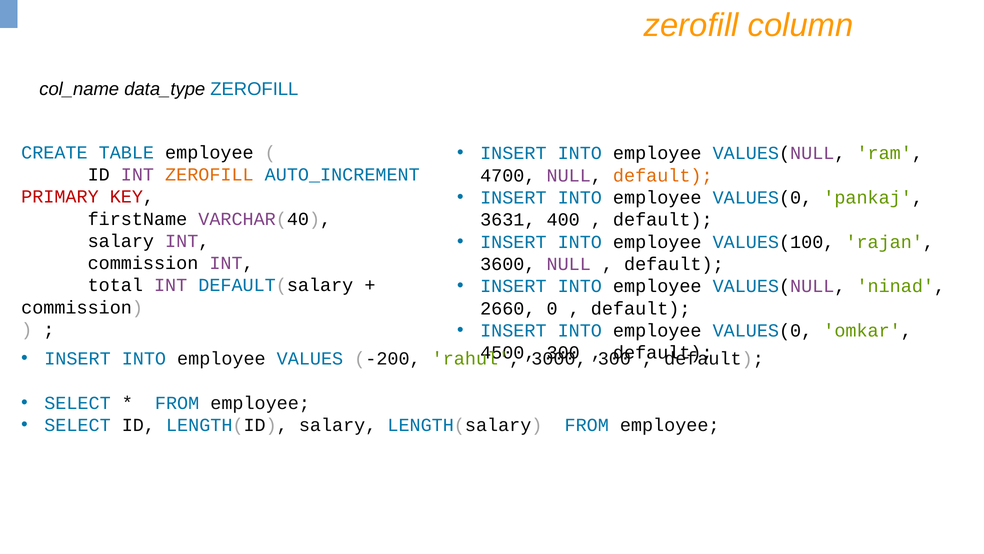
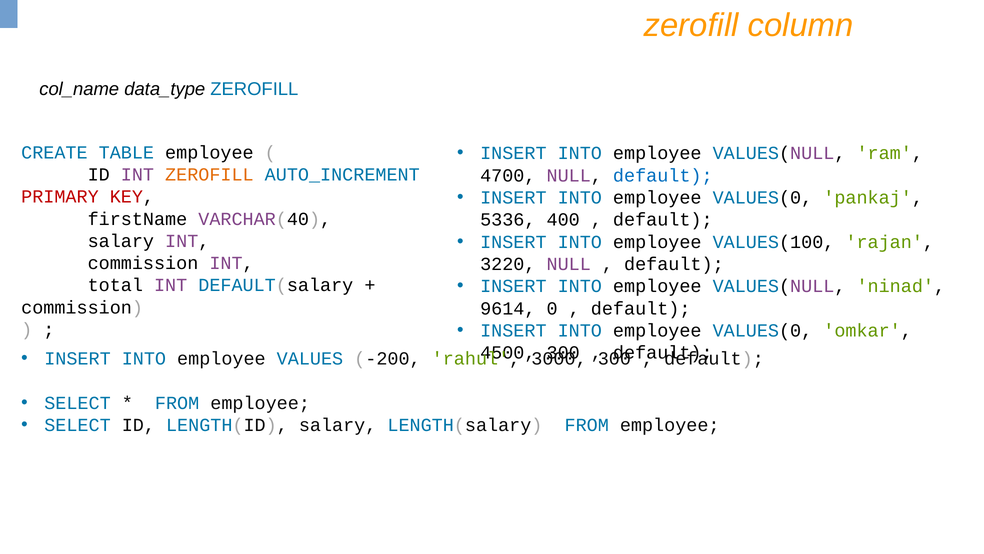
default colour: orange -> blue (663, 175)
3631: 3631 -> 5336 (508, 220)
3600: 3600 -> 3220 (508, 264)
2660: 2660 -> 9614 (508, 308)
